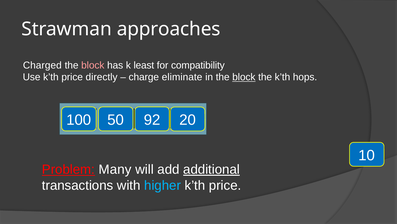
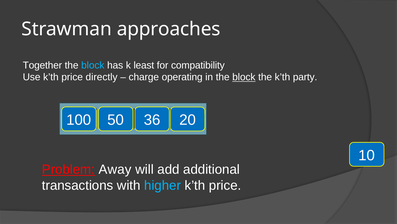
Charged: Charged -> Together (42, 65)
block colour: pink -> light blue (93, 65)
eliminate: eliminate -> operating (182, 77)
hops: hops -> party (305, 77)
92: 92 -> 36 (152, 120)
Many: Many -> Away (115, 169)
additional underline: present -> none (212, 169)
